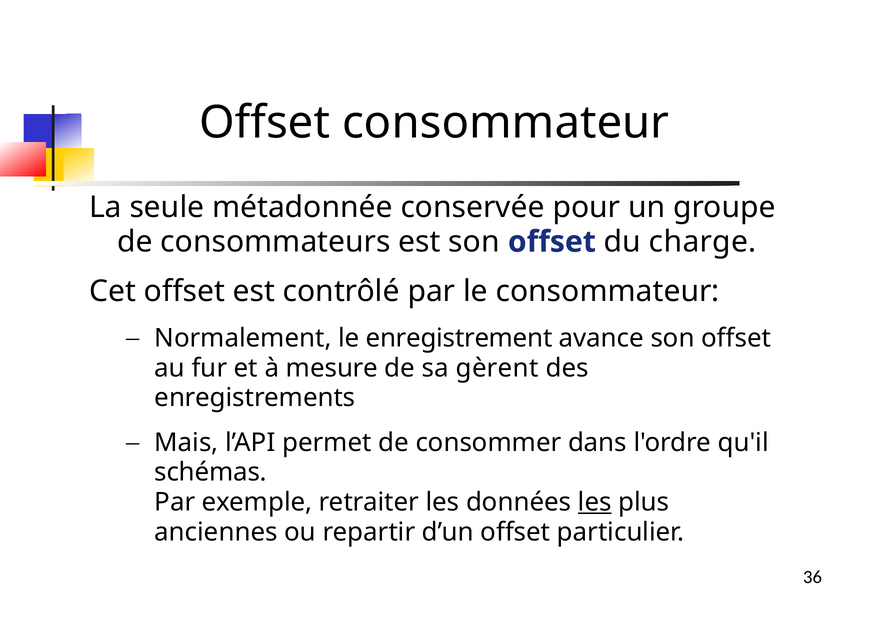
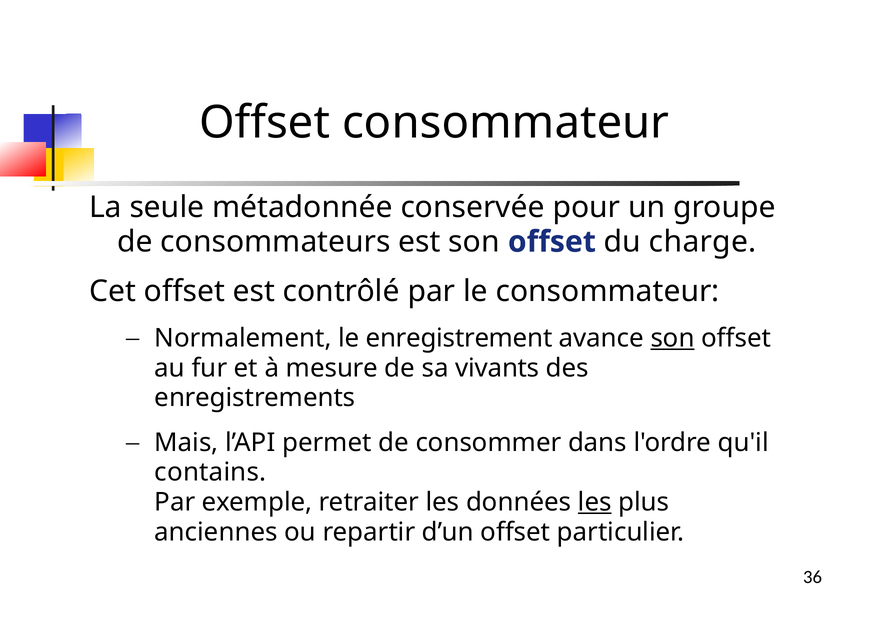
son underline: none -> present (673, 338)
gèrent: gèrent -> vivants (497, 368)
schémas: schémas -> contains (210, 473)
